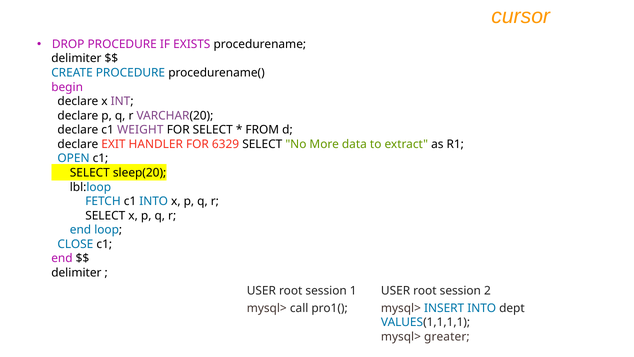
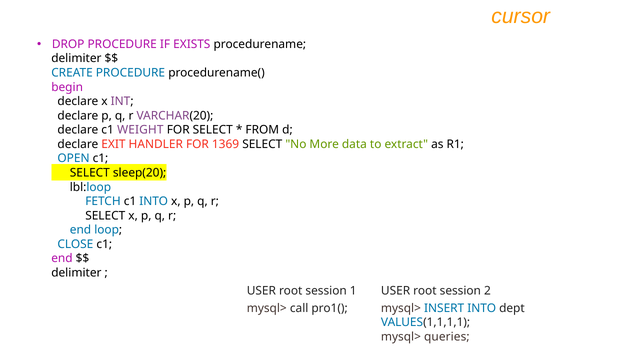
6329: 6329 -> 1369 (226, 144)
greater: greater -> queries (447, 336)
